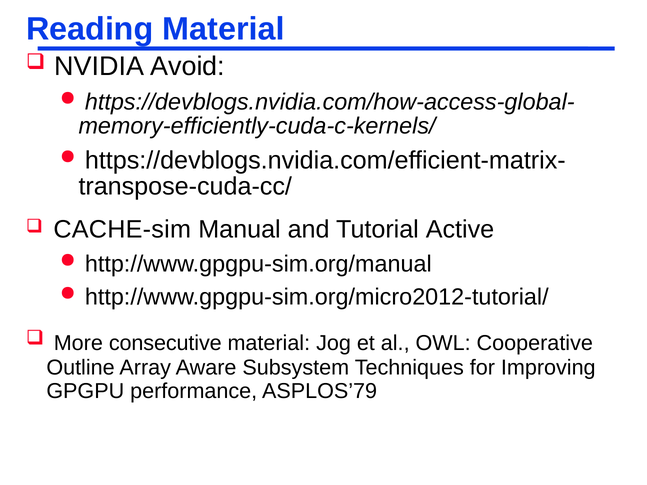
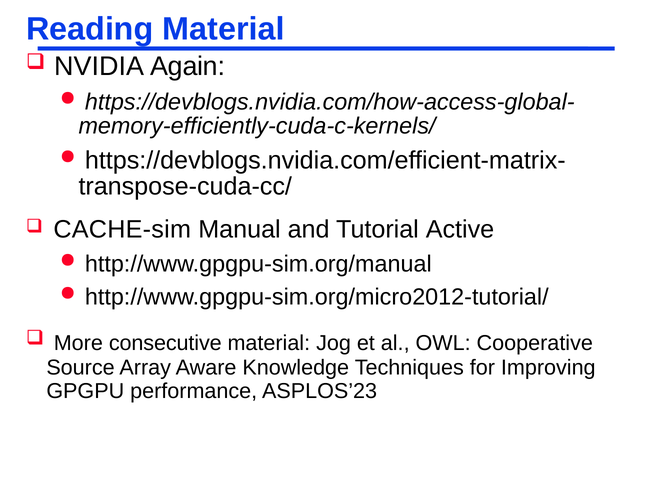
Avoid: Avoid -> Again (188, 66)
Outline: Outline -> Source (81, 368)
Subsystem: Subsystem -> Knowledge (296, 368)
ASPLOS’79: ASPLOS’79 -> ASPLOS’23 (320, 391)
